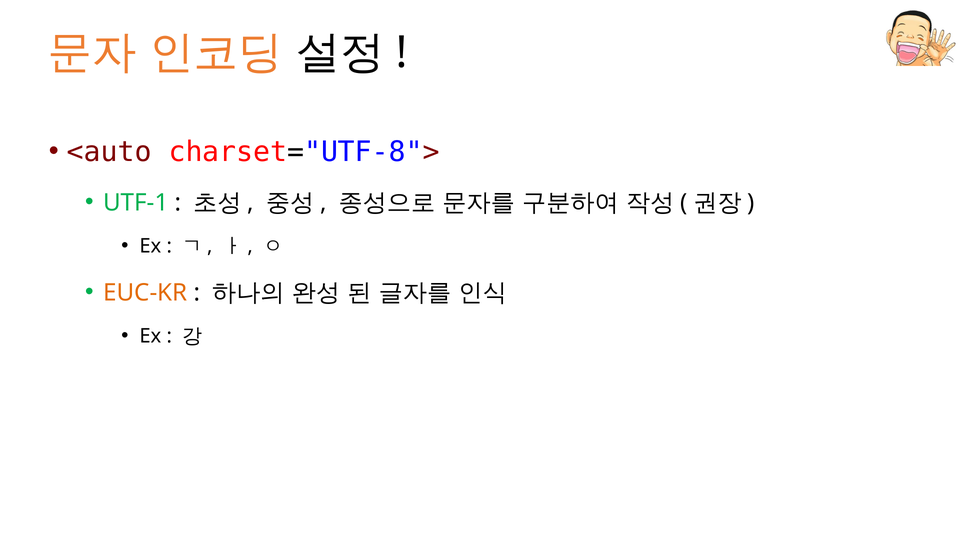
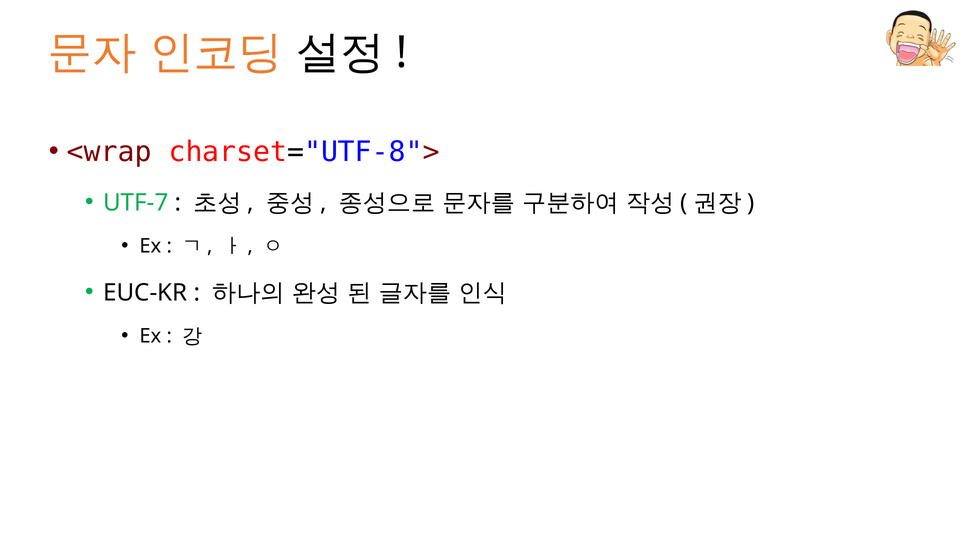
<auto: <auto -> <wrap (109, 152)
UTF-1: UTF-1 -> UTF-7 (136, 203)
EUC-KR colour: orange -> black (145, 293)
